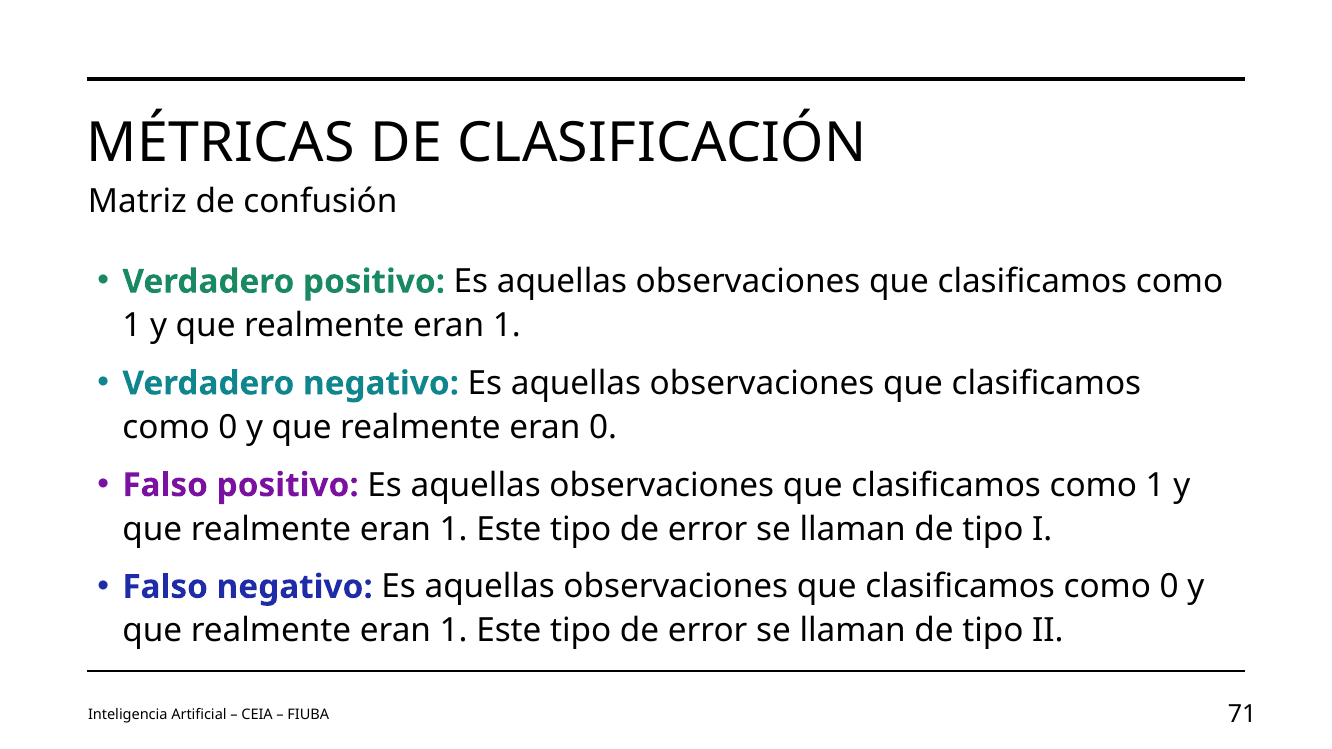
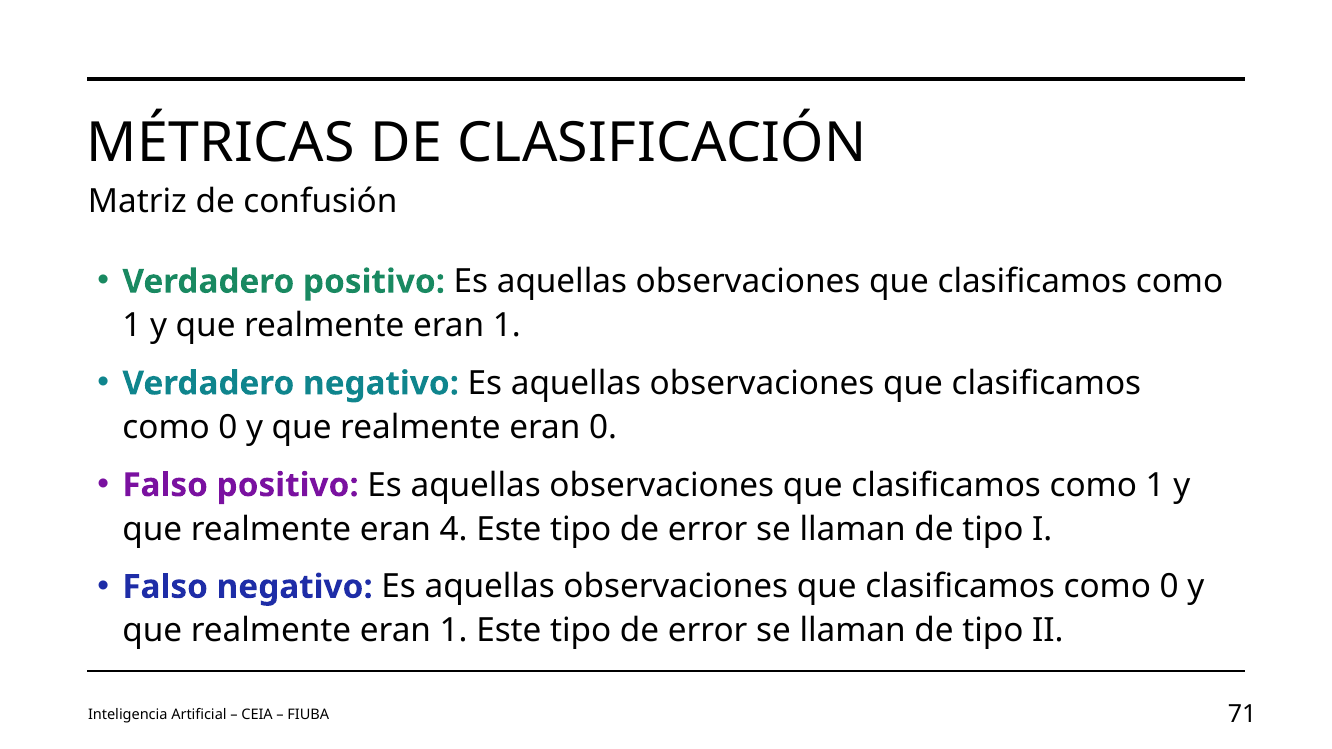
1: 1 -> 4 (454, 529)
